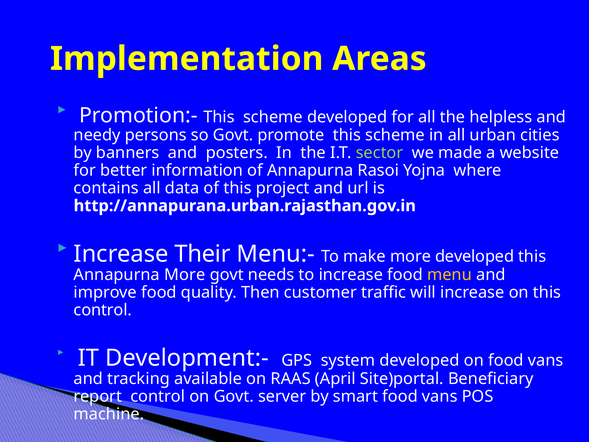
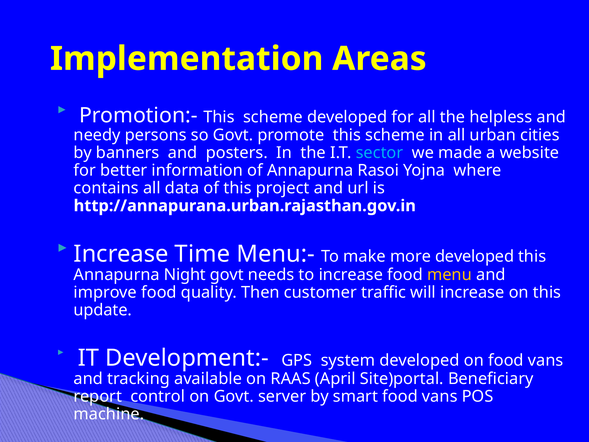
sector colour: light green -> light blue (379, 153)
Their: Their -> Time (202, 254)
Annapurna More: More -> Night (185, 274)
control: control -> update (103, 310)
